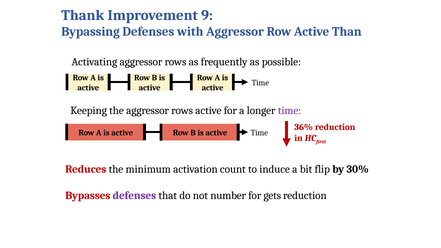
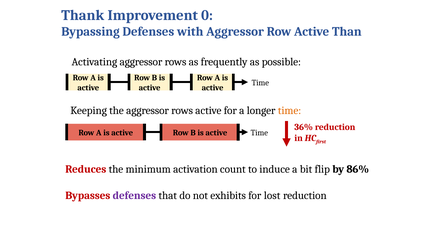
9: 9 -> 0 (207, 15)
time colour: purple -> orange (290, 111)
30%: 30% -> 86% (358, 169)
number: number -> exhibits (228, 196)
gets: gets -> lost (272, 196)
